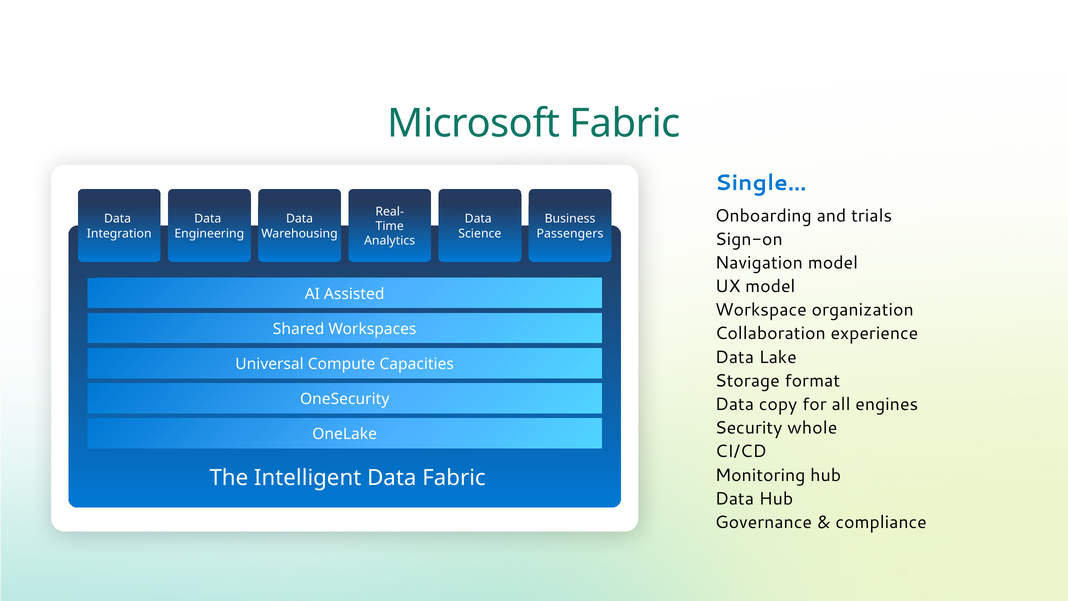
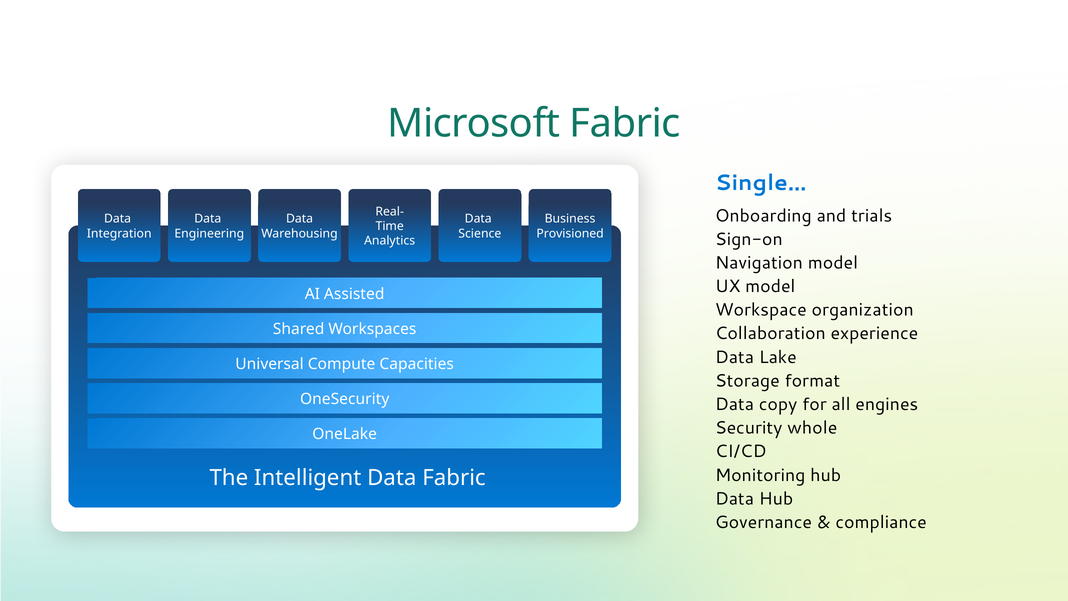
Passengers: Passengers -> Provisioned (570, 233)
